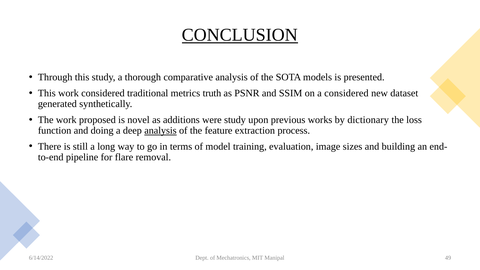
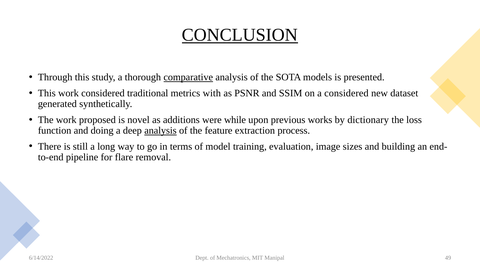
comparative underline: none -> present (188, 77)
truth: truth -> with (212, 93)
were study: study -> while (235, 120)
